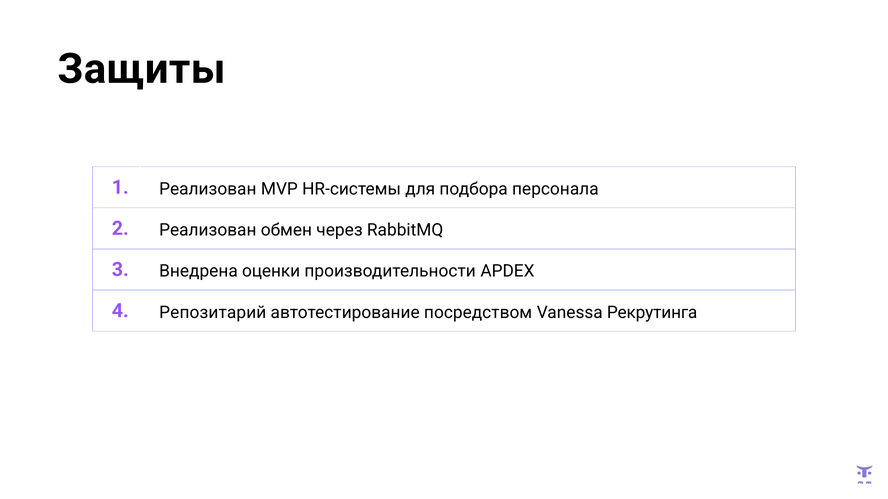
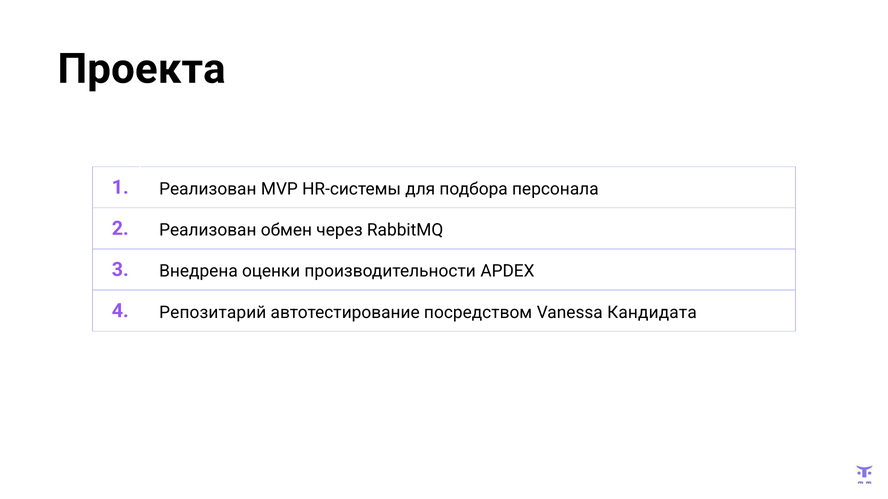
Защиты: Защиты -> Проекта (142, 69)
Рекрутинга: Рекрутинга -> Кандидата (652, 313)
